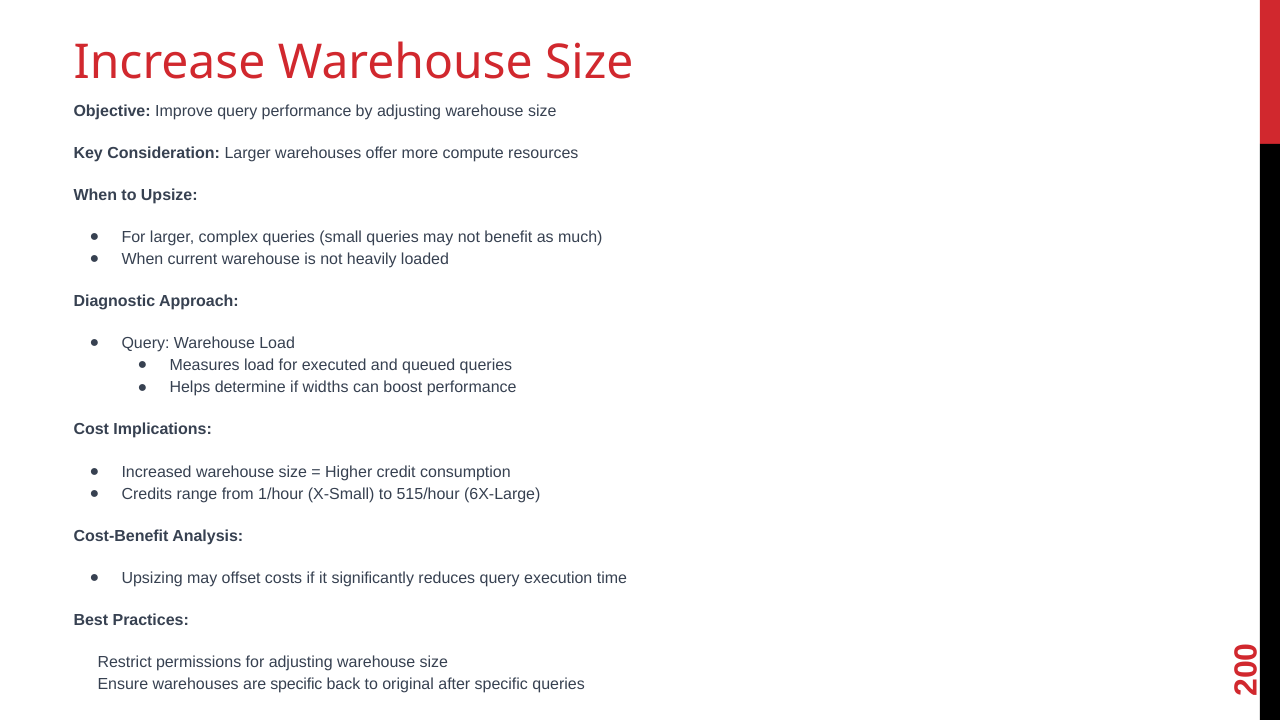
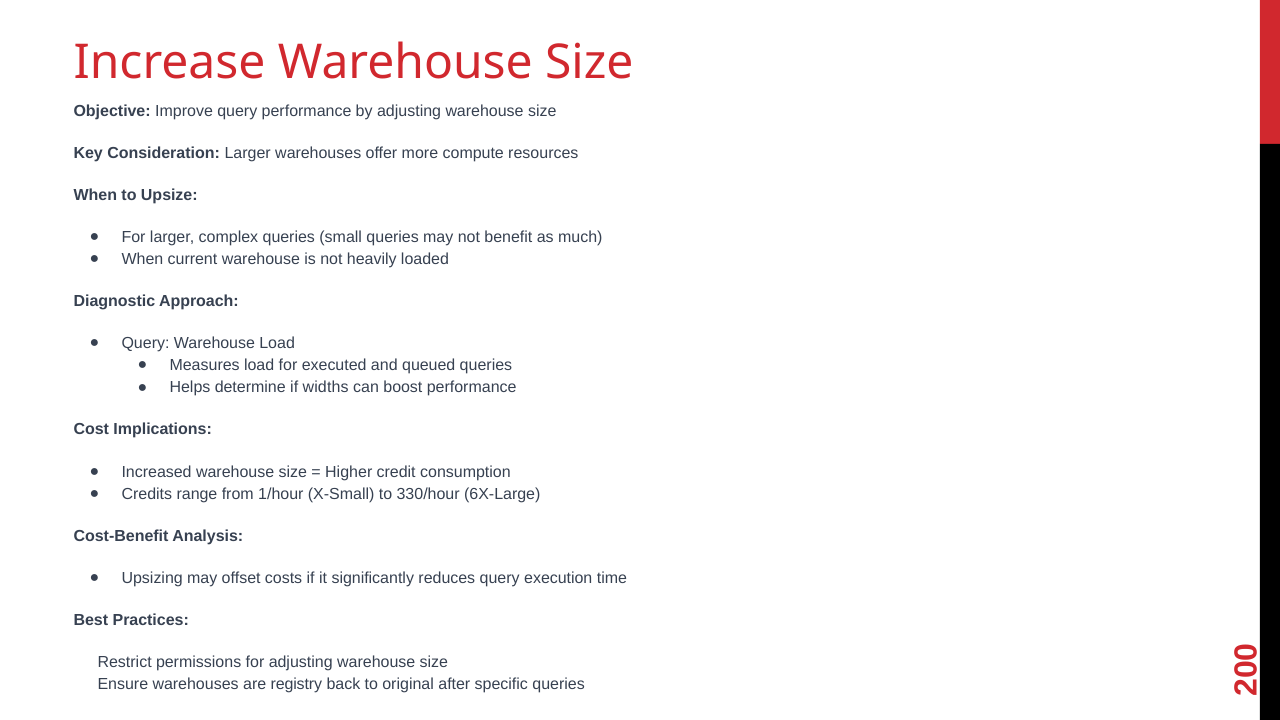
515/hour: 515/hour -> 330/hour (428, 494)
are specific: specific -> registry (296, 684)
